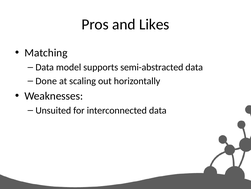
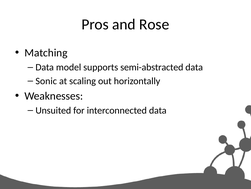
Likes: Likes -> Rose (154, 24)
Done: Done -> Sonic (46, 81)
